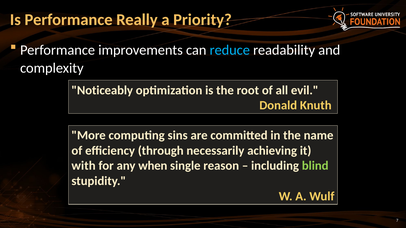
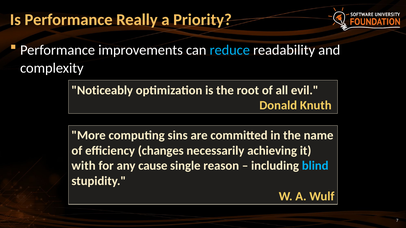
through: through -> changes (161, 151)
when: when -> cause (153, 166)
blind colour: light green -> light blue (315, 166)
